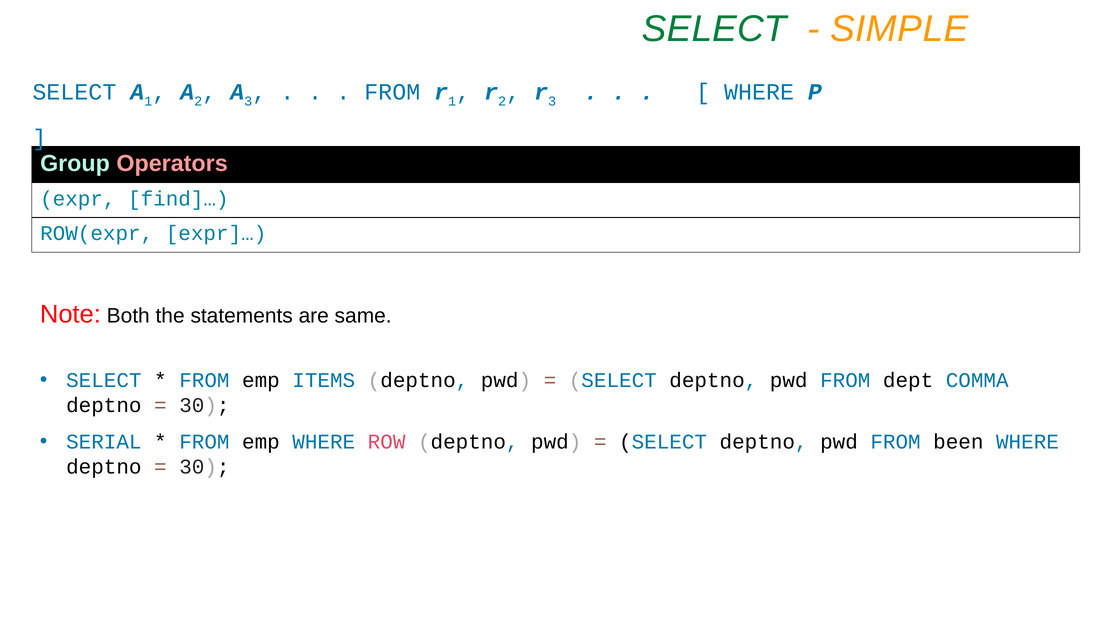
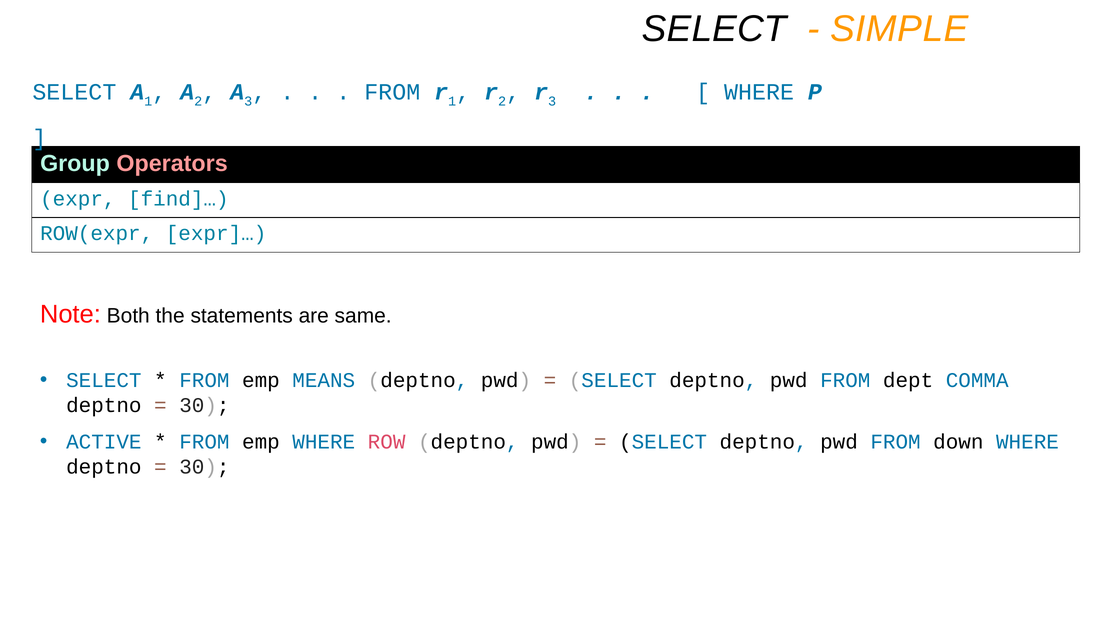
SELECT colour: green -> black (714, 29)
ITEMS: ITEMS -> MEANS (324, 381)
SERIAL: SERIAL -> ACTIVE (104, 442)
been: been -> down (958, 442)
